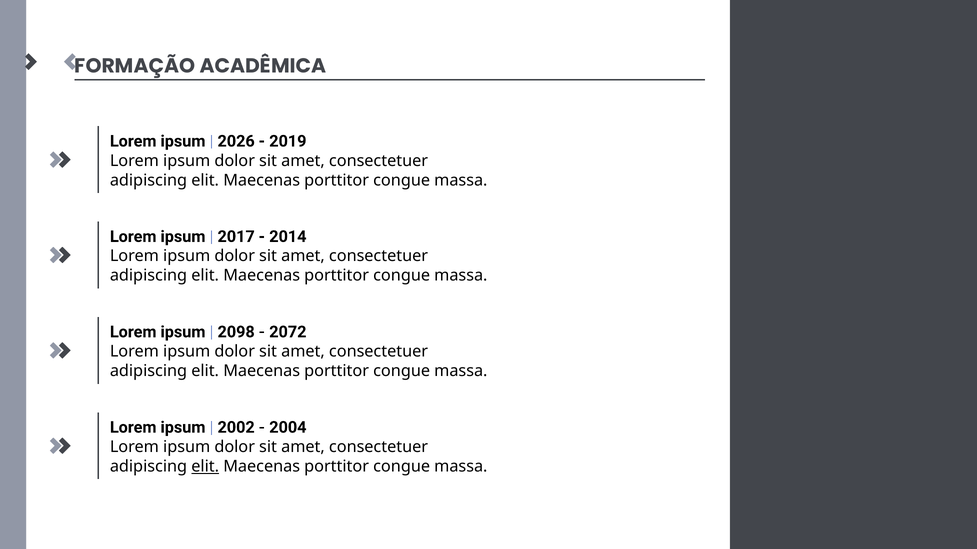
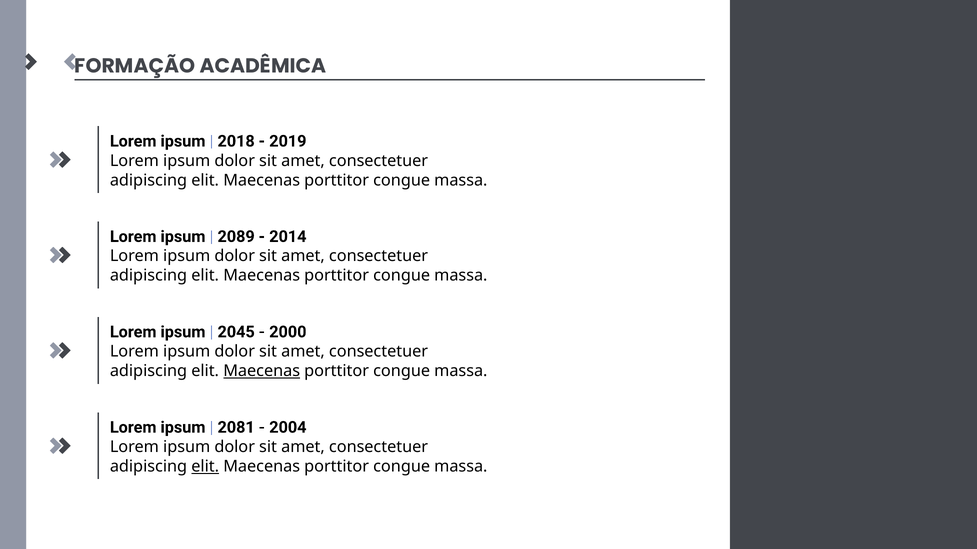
2026: 2026 -> 2018 (236, 141)
2017: 2017 -> 2089 (236, 237)
2098: 2098 -> 2045 (236, 332)
2072: 2072 -> 2000 (288, 332)
Maecenas underline: none -> present (262, 371)
2002: 2002 -> 2081 (236, 428)
